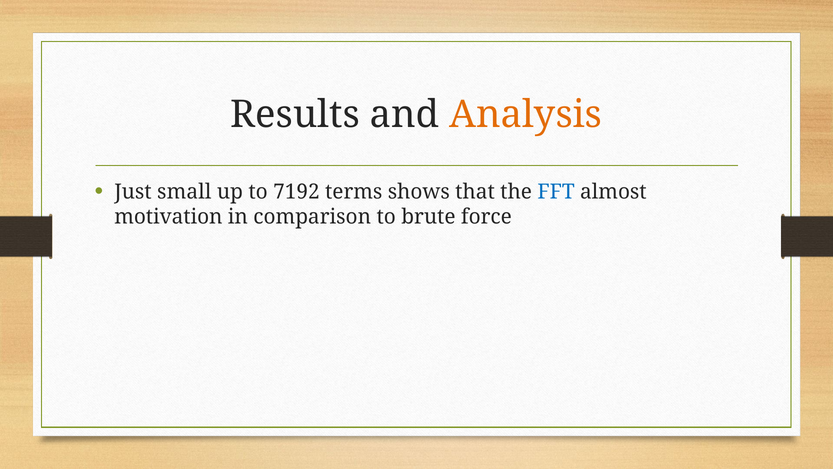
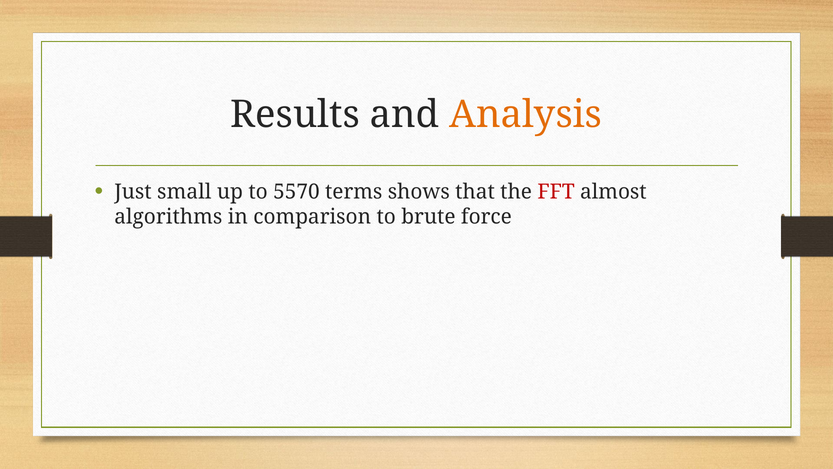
7192: 7192 -> 5570 (296, 192)
FFT colour: blue -> red (556, 192)
motivation: motivation -> algorithms (168, 217)
